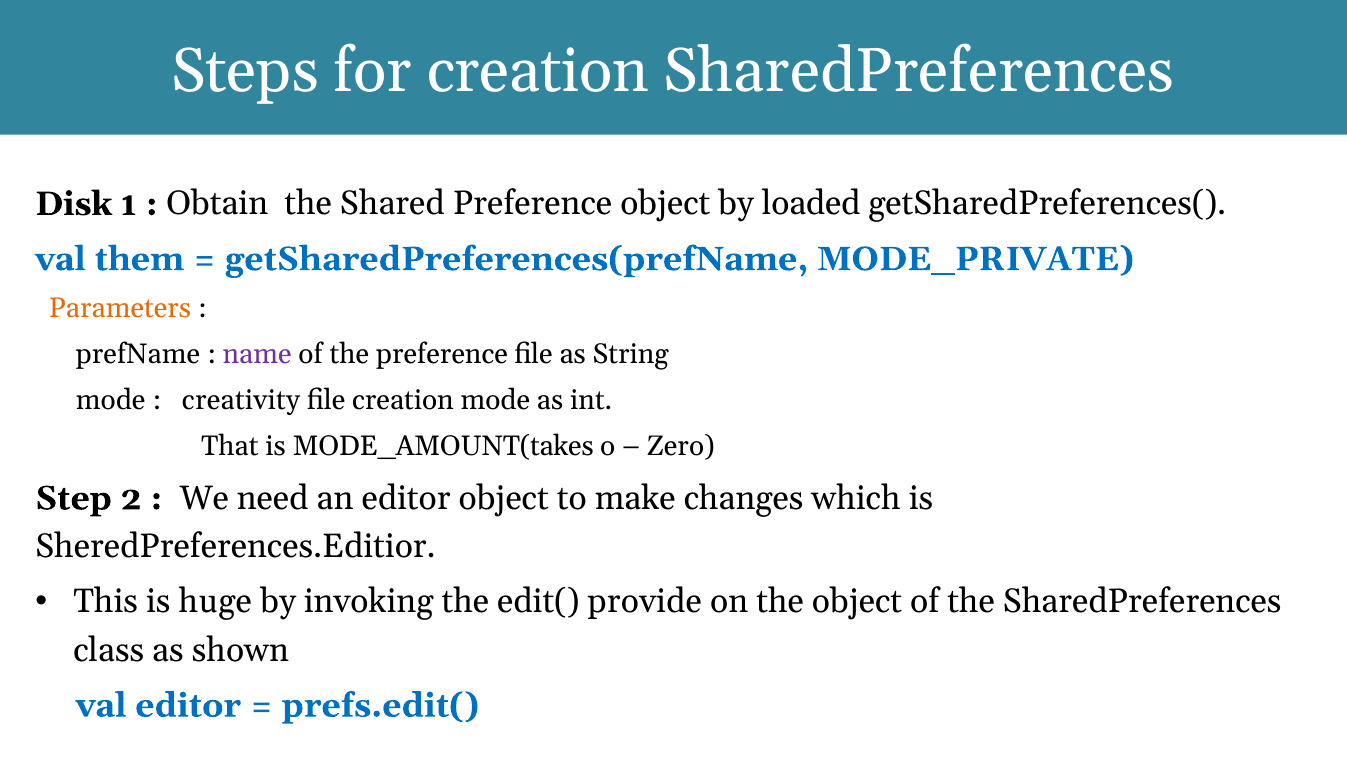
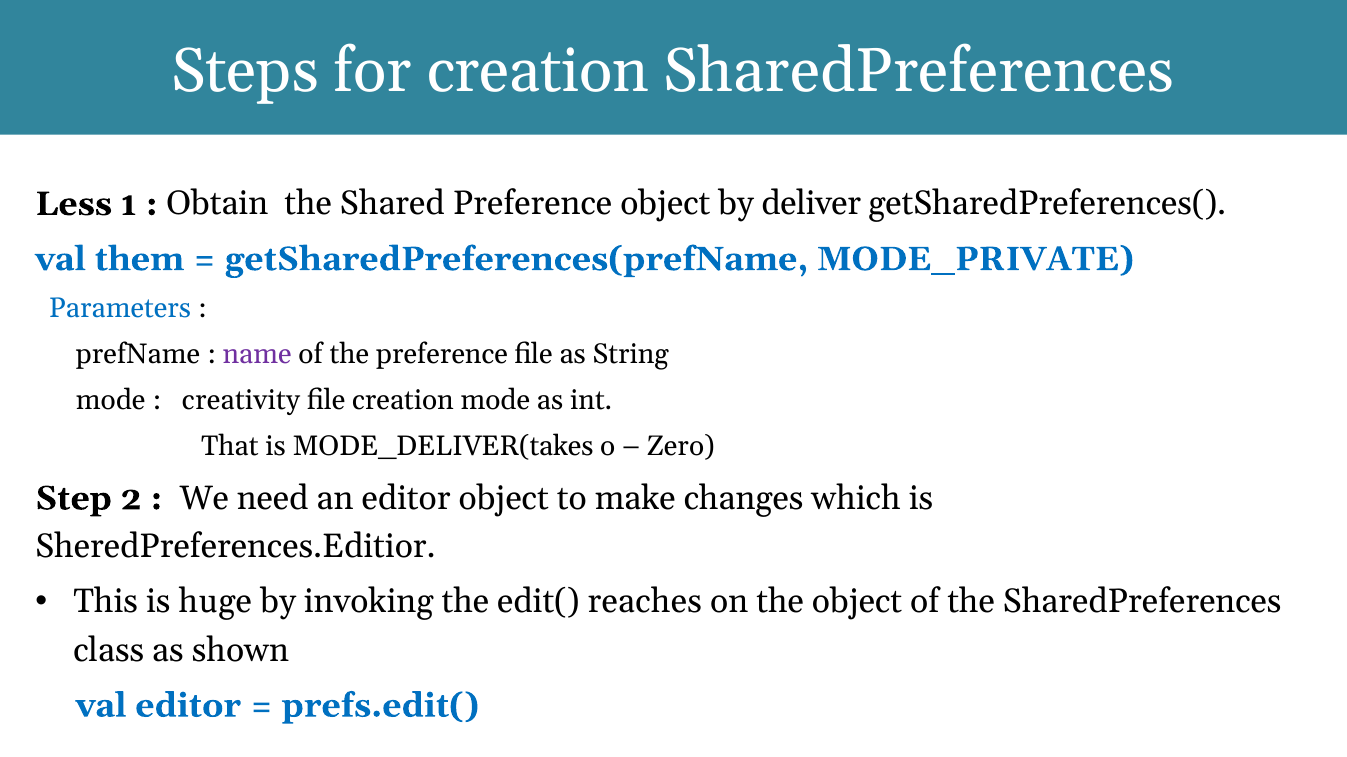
Disk: Disk -> Less (74, 204)
loaded: loaded -> deliver (811, 204)
Parameters colour: orange -> blue (120, 308)
MODE_AMOUNT(takes: MODE_AMOUNT(takes -> MODE_DELIVER(takes (443, 446)
provide: provide -> reaches (645, 602)
